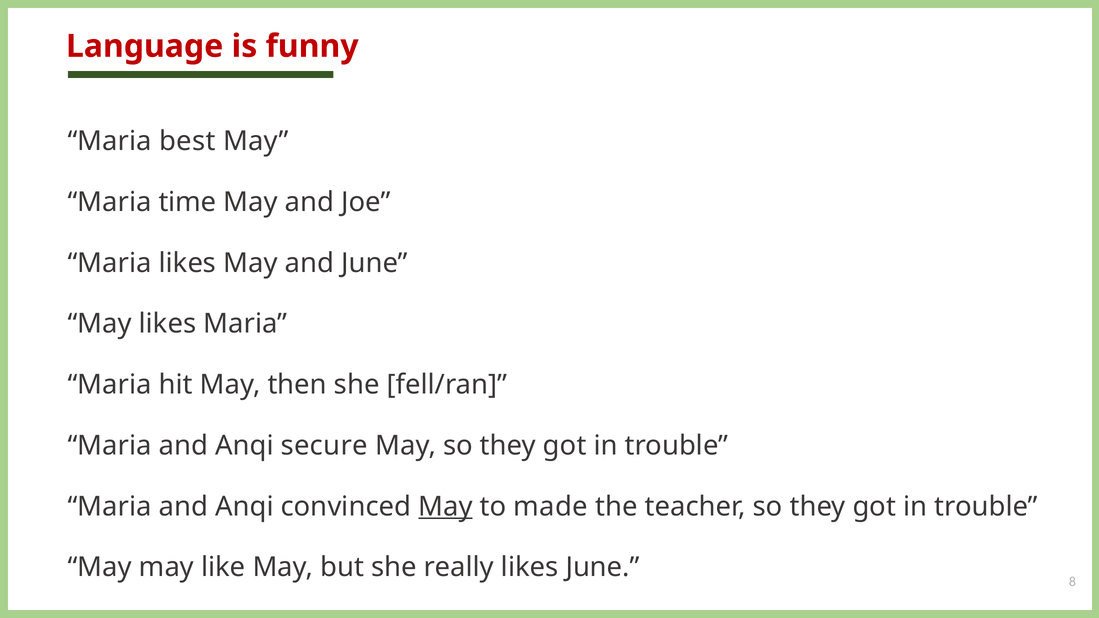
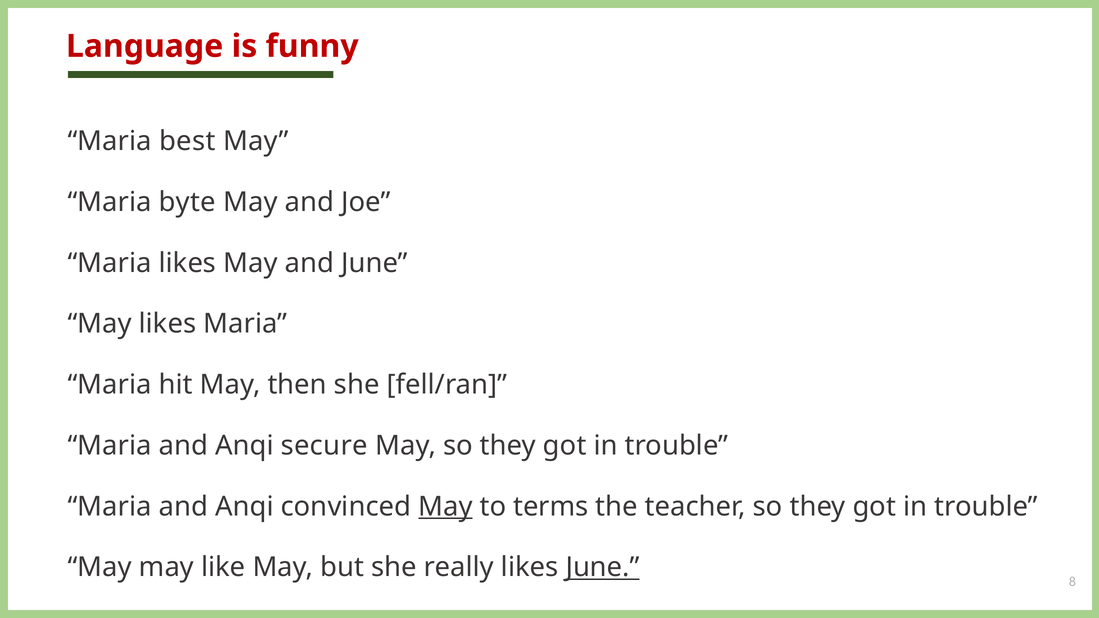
time: time -> byte (187, 202)
made: made -> terms (551, 507)
June underline: none -> present (603, 568)
